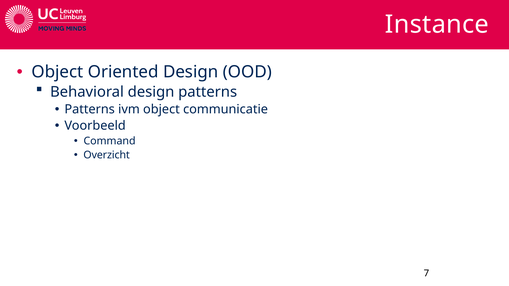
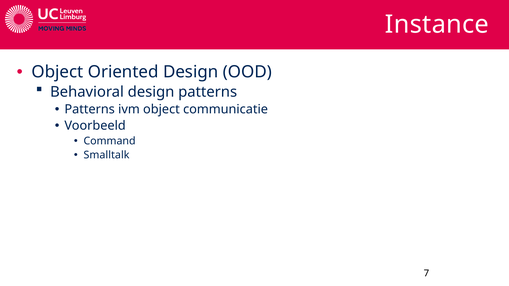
Overzicht: Overzicht -> Smalltalk (107, 155)
